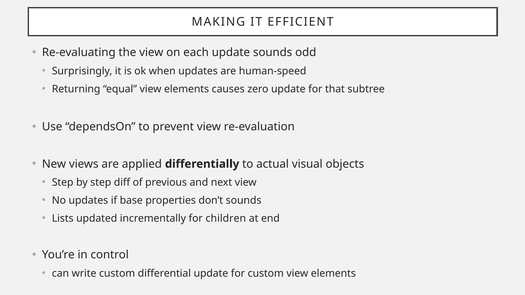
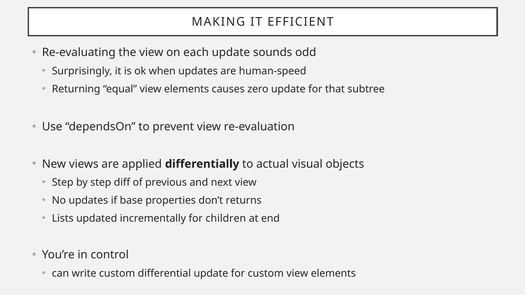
don’t sounds: sounds -> returns (244, 201)
